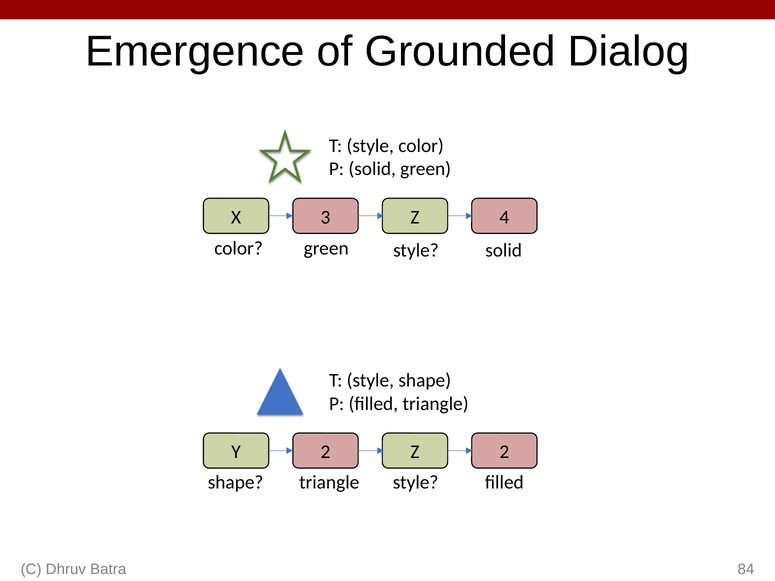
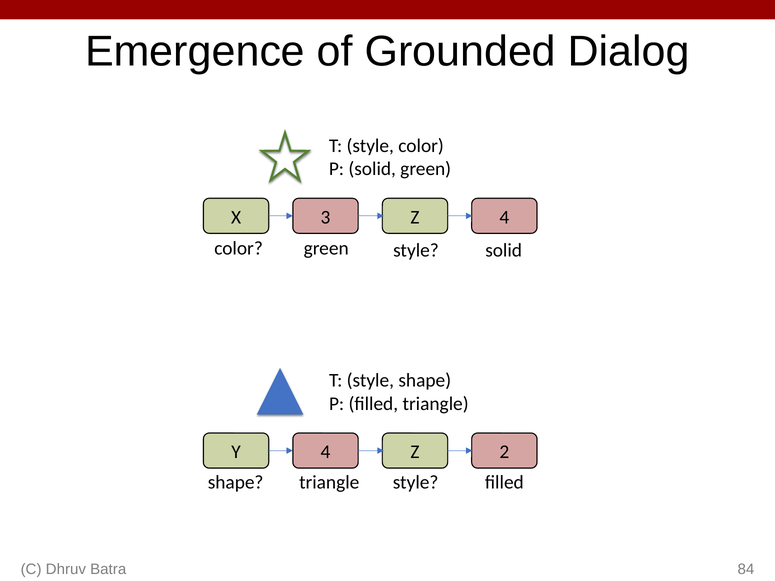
Y 2: 2 -> 4 (325, 452)
